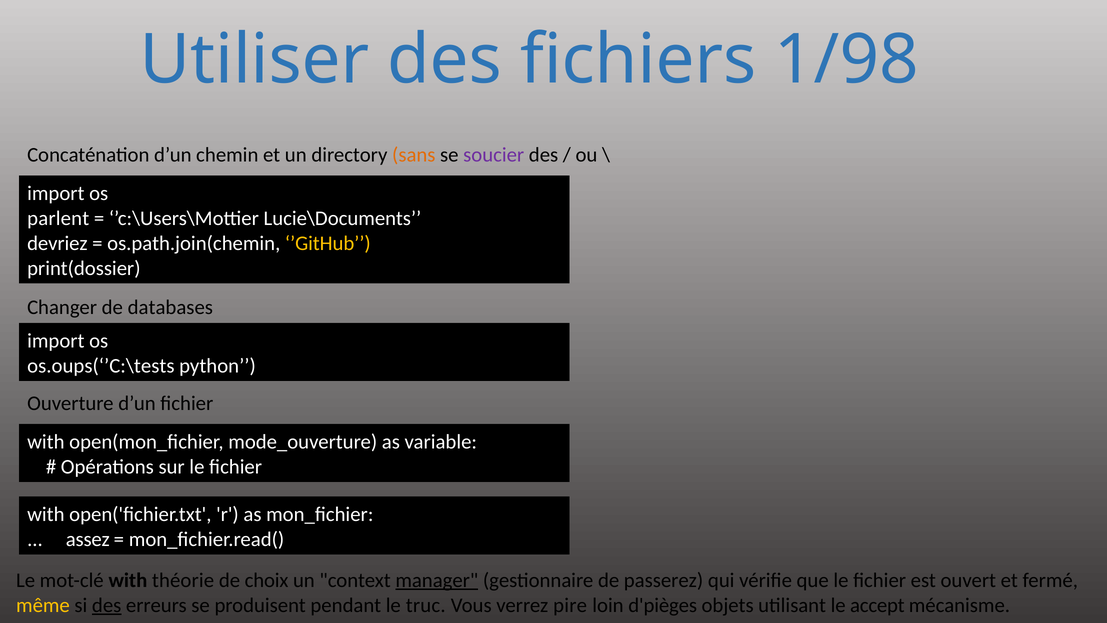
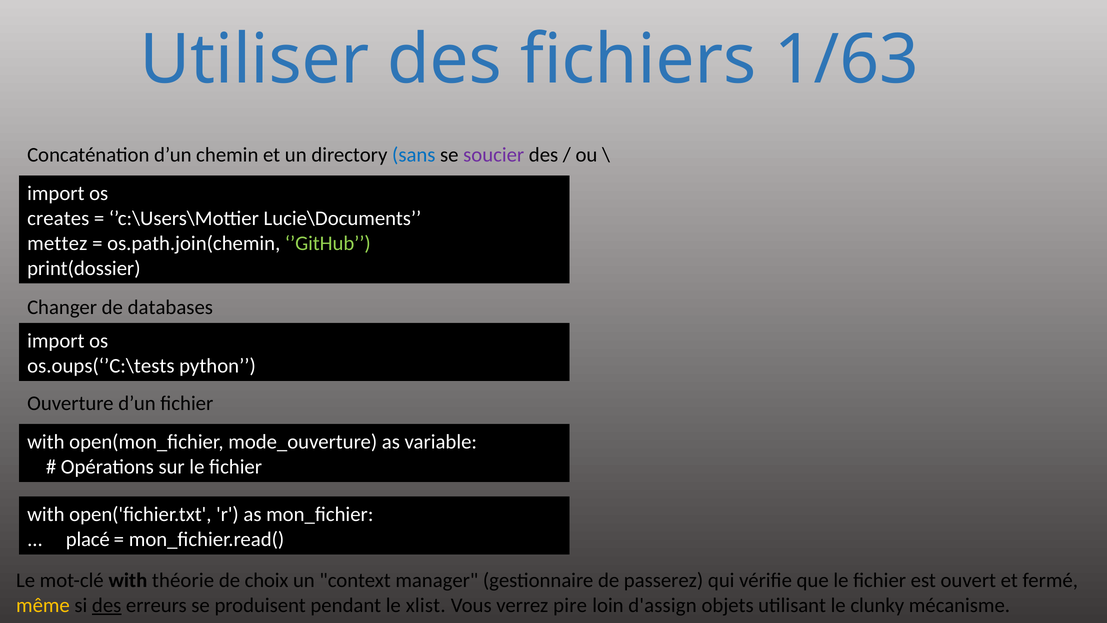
1/98: 1/98 -> 1/63 (846, 60)
sans colour: orange -> blue (414, 155)
parlent: parlent -> creates (58, 218)
devriez: devriez -> mettez (57, 243)
’GitHub colour: yellow -> light green (328, 243)
assez: assez -> placé (88, 539)
manager underline: present -> none (437, 580)
truc: truc -> xlist (426, 605)
d'pièges: d'pièges -> d'assign (663, 605)
accept: accept -> clunky (877, 605)
